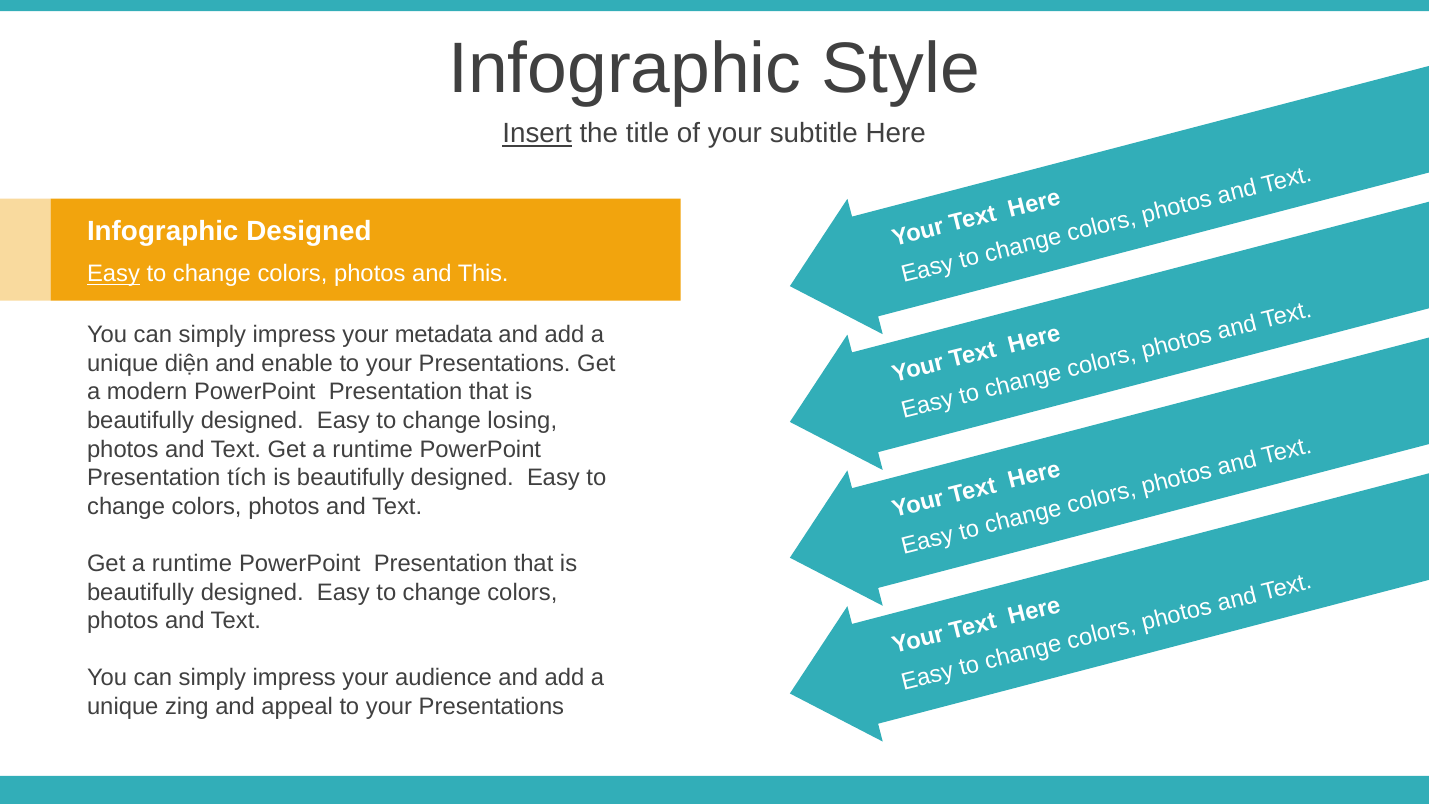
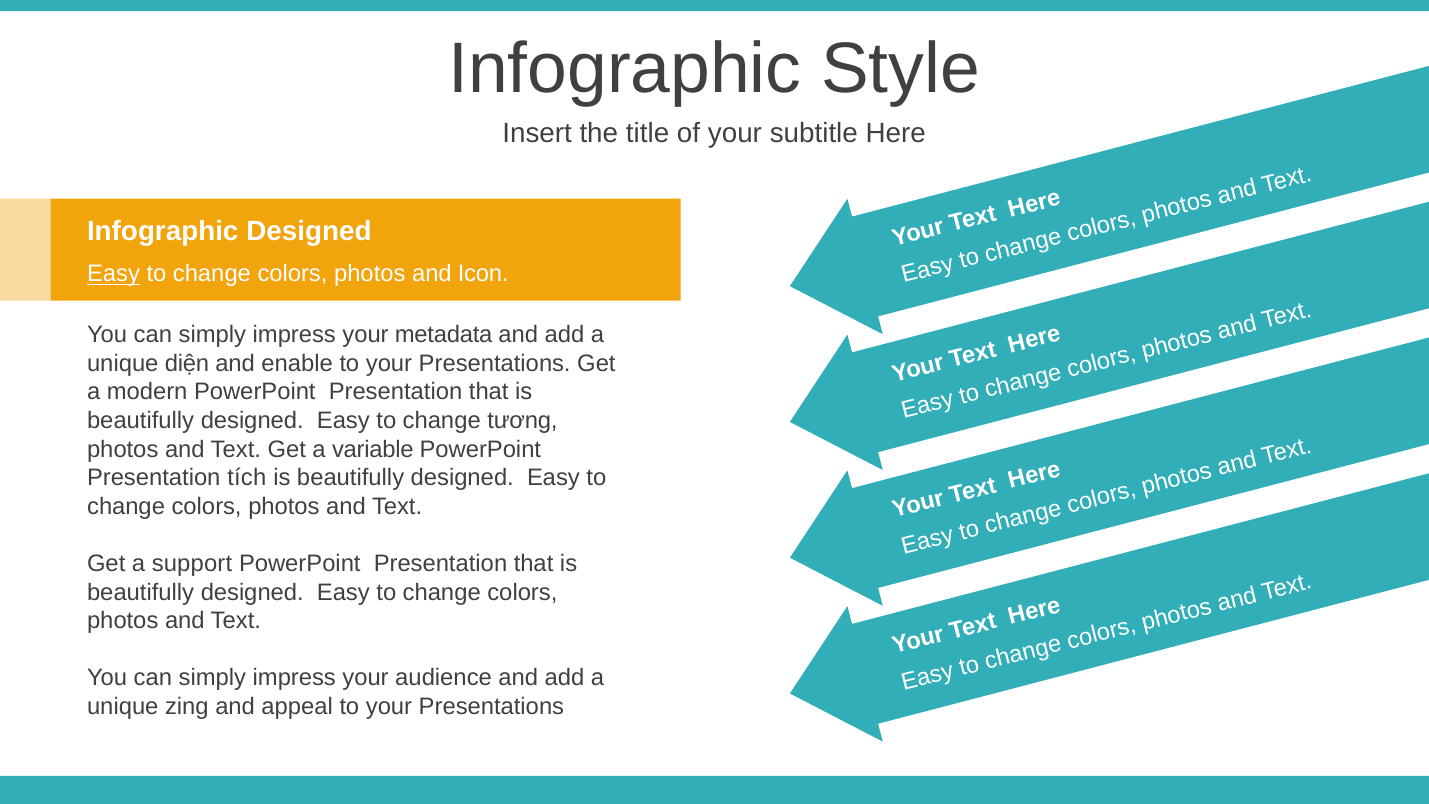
Insert underline: present -> none (537, 134)
This: This -> Icon (483, 274)
losing: losing -> tương (522, 421)
runtime: runtime -> variable (373, 449)
runtime: runtime -> support (192, 563)
